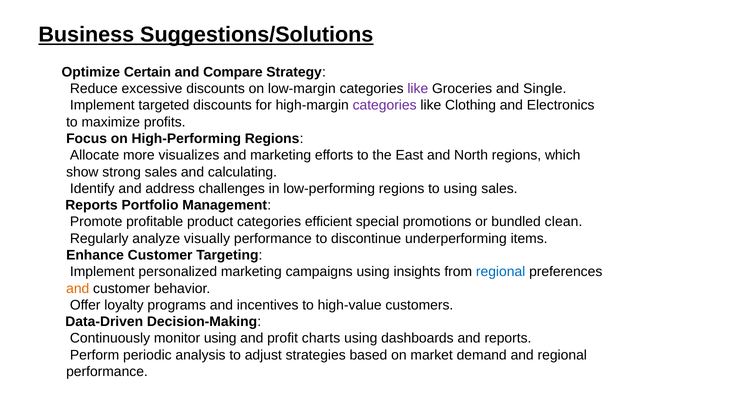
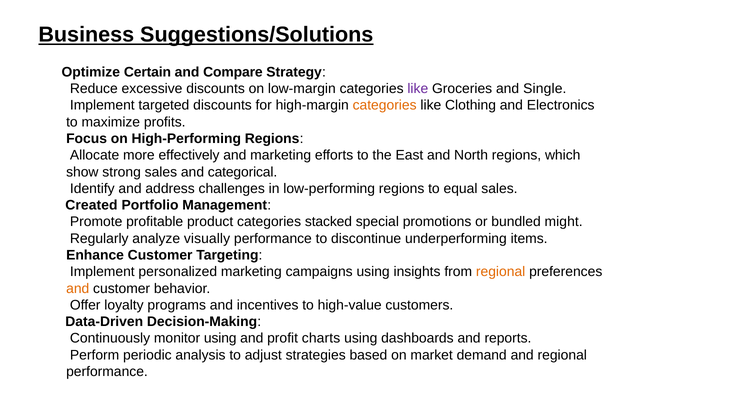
categories colour: purple -> orange (385, 105)
visualizes: visualizes -> effectively (189, 155)
calculating: calculating -> categorical (243, 172)
to using: using -> equal (461, 189)
Reports: Reports -> Created (91, 205)
efficient: efficient -> stacked (328, 222)
clean: clean -> might (564, 222)
regional colour: blue -> orange (501, 272)
